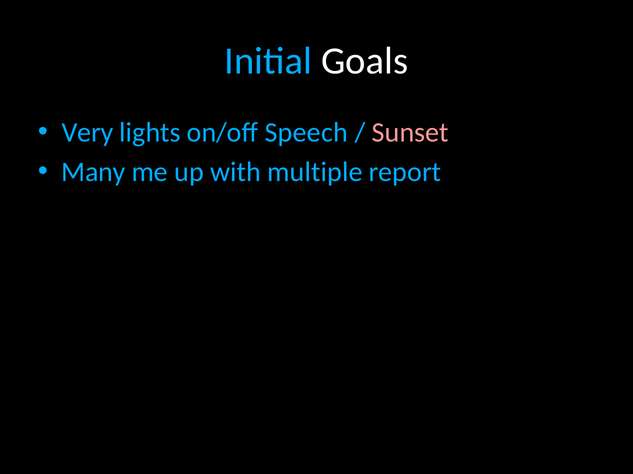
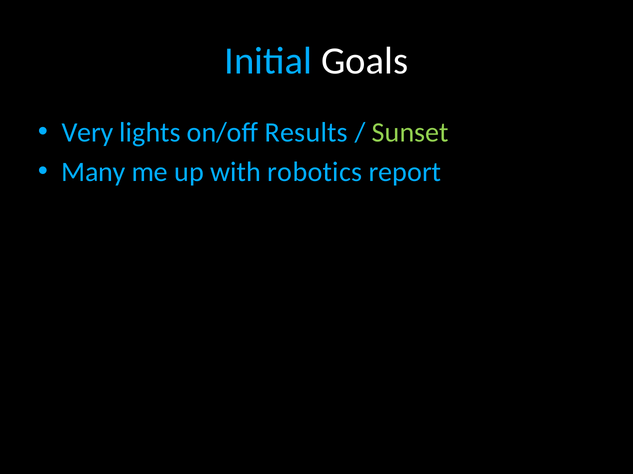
Speech: Speech -> Results (306, 133)
Sunset colour: pink -> light green (410, 133)
multiple: multiple -> robotics (315, 172)
